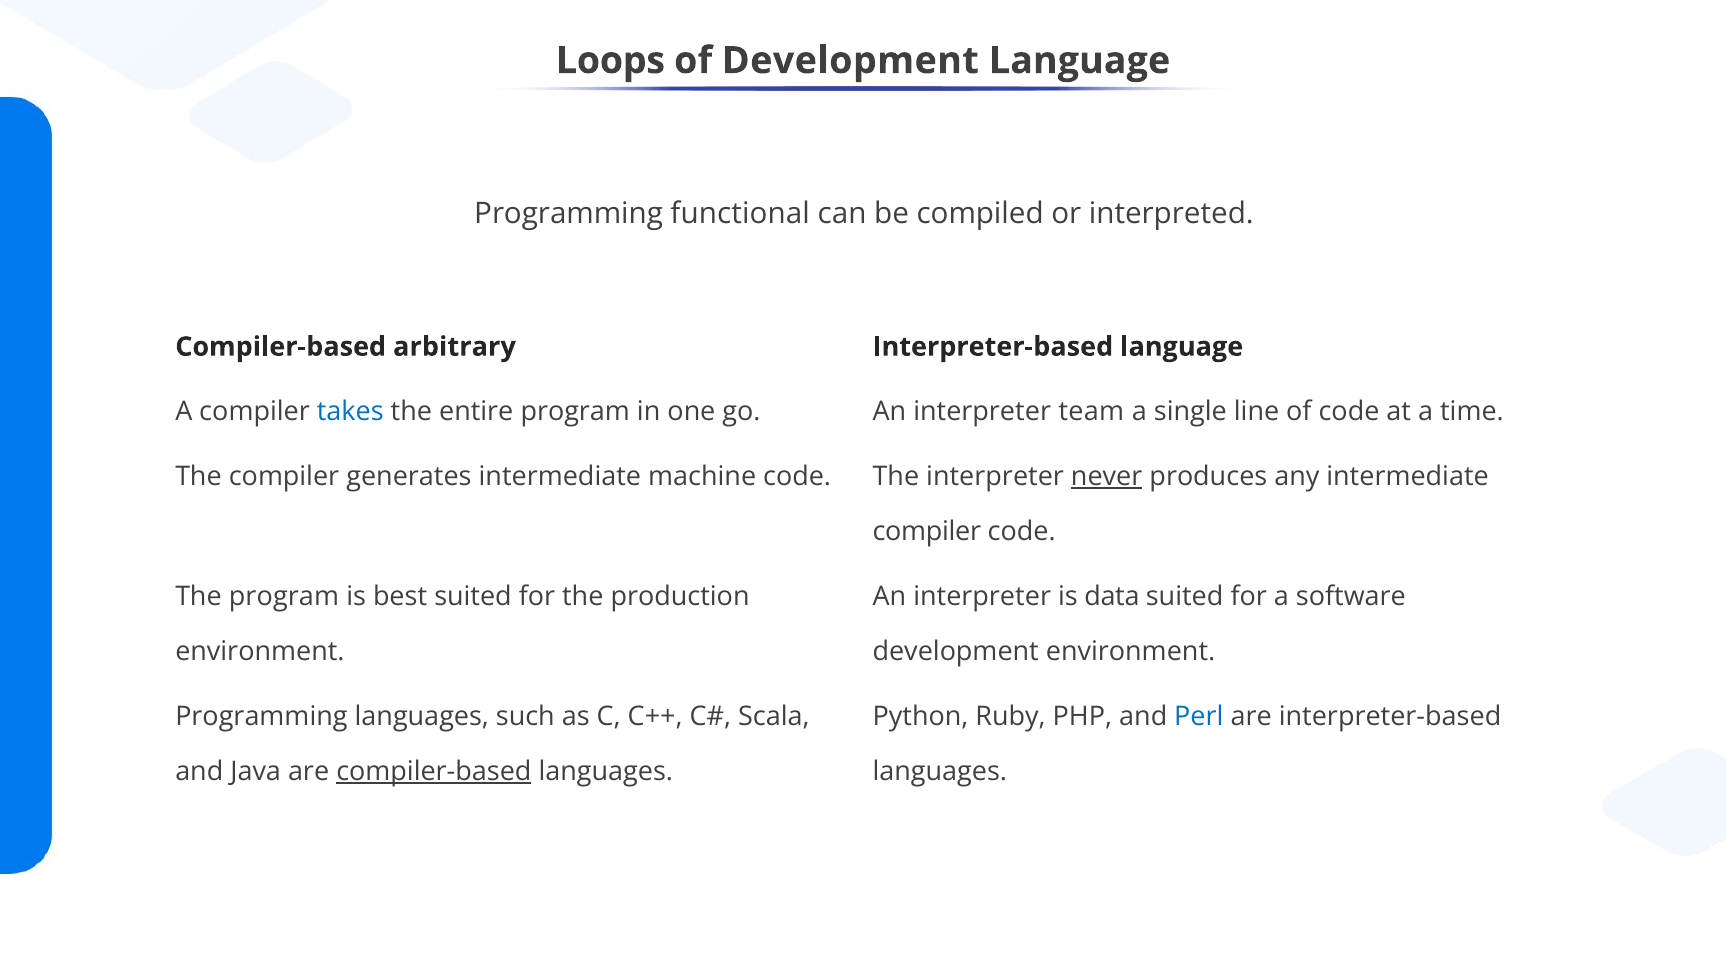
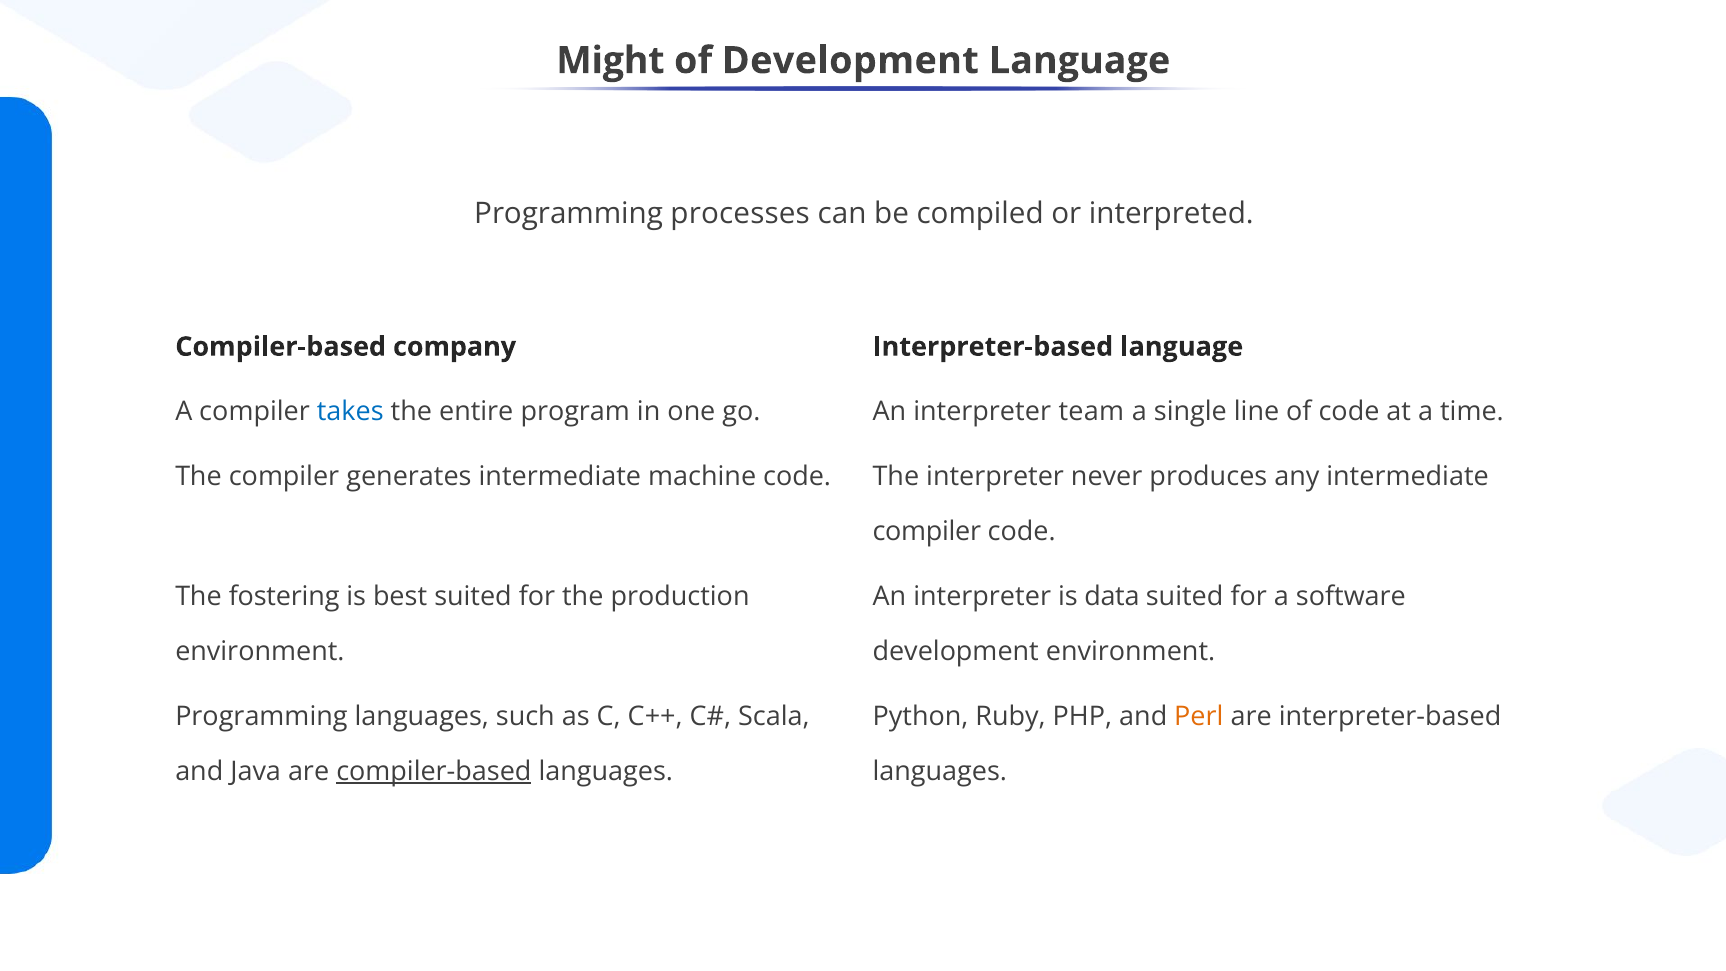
Loops: Loops -> Might (610, 61)
functional: functional -> processes (740, 213)
arbitrary: arbitrary -> company (455, 347)
never underline: present -> none (1107, 476)
The program: program -> fostering (284, 596)
Perl colour: blue -> orange (1199, 716)
